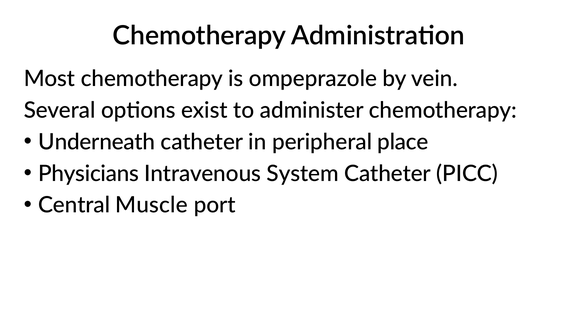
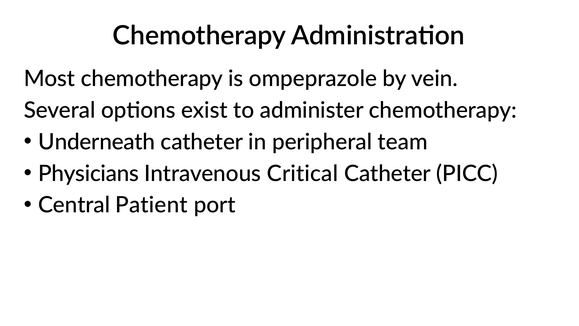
place: place -> team (403, 142)
System: System -> Critical (302, 173)
Muscle: Muscle -> Patient (151, 205)
